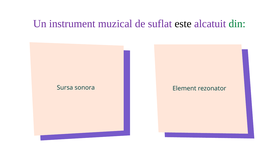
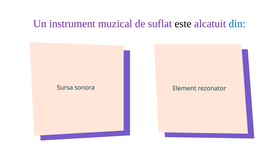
din colour: green -> blue (237, 24)
